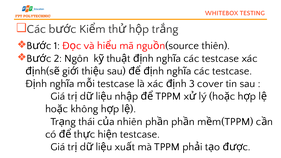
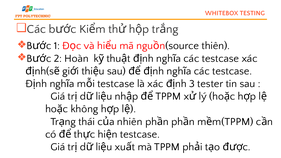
Ngôn: Ngôn -> Hoàn (76, 58)
cover: cover -> tester (210, 84)
